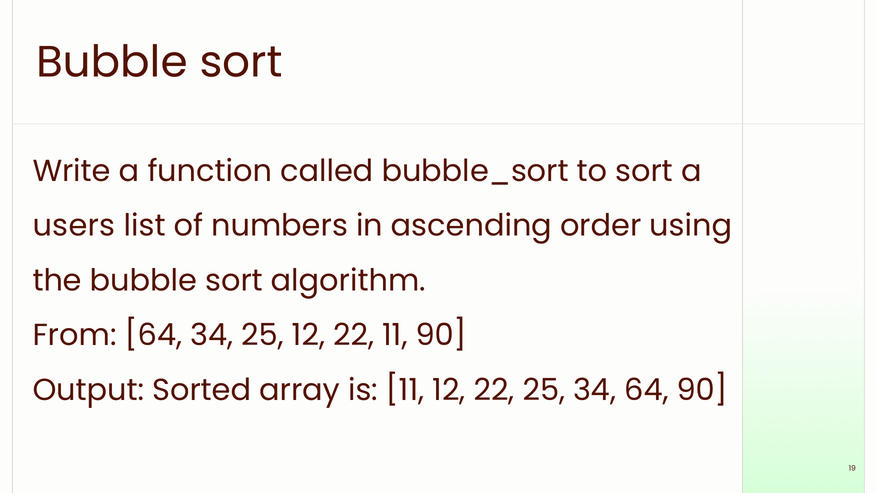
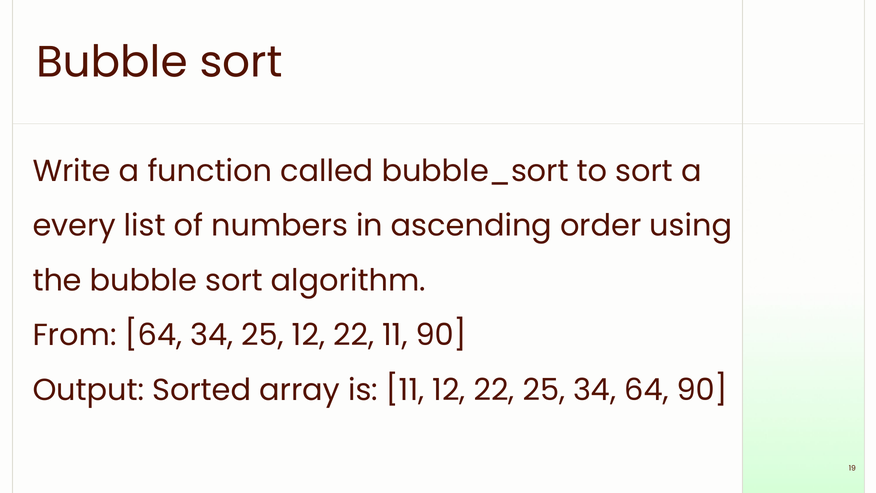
users: users -> every (74, 226)
